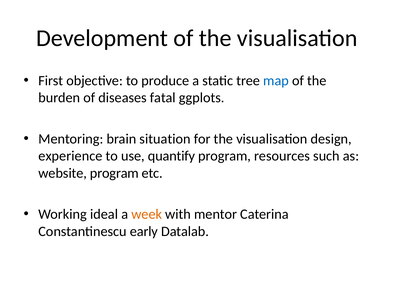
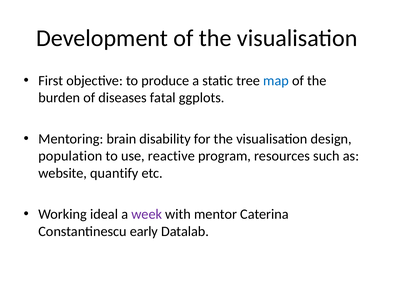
situation: situation -> disability (165, 139)
experience: experience -> population (70, 156)
quantify: quantify -> reactive (171, 156)
website program: program -> quantify (114, 173)
week colour: orange -> purple (147, 214)
